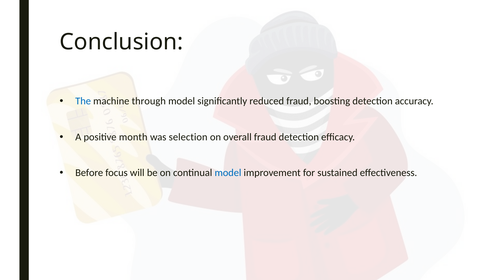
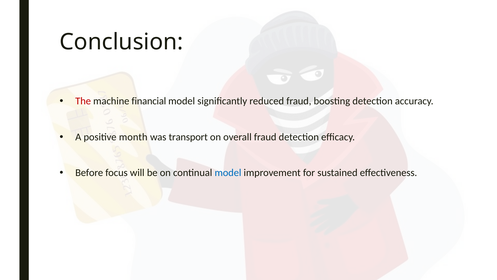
The colour: blue -> red (83, 101)
through: through -> financial (149, 101)
selection: selection -> transport (188, 137)
